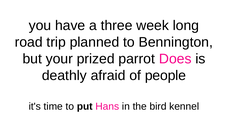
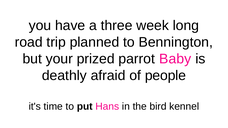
Does: Does -> Baby (175, 59)
